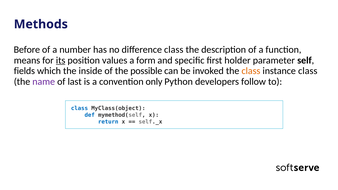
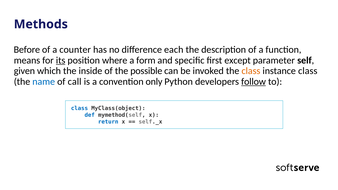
number: number -> counter (75, 50)
difference class: class -> each (174, 50)
values: values -> where (115, 60)
holder: holder -> except (238, 60)
fields: fields -> given (24, 71)
name colour: purple -> blue (44, 82)
last: last -> call (75, 82)
follow underline: none -> present (254, 82)
